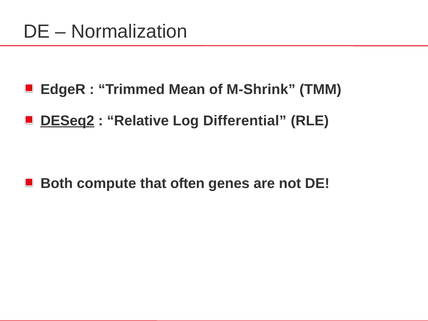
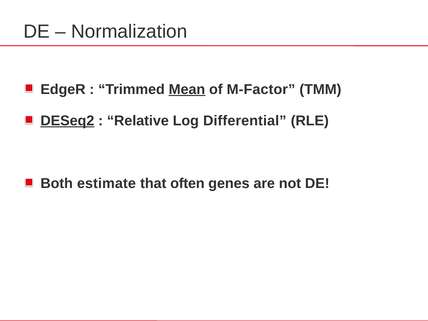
Mean underline: none -> present (187, 89)
M-Shrink: M-Shrink -> M-Factor (261, 89)
compute: compute -> estimate (106, 183)
